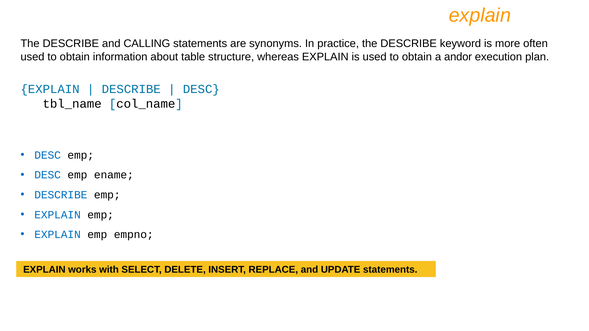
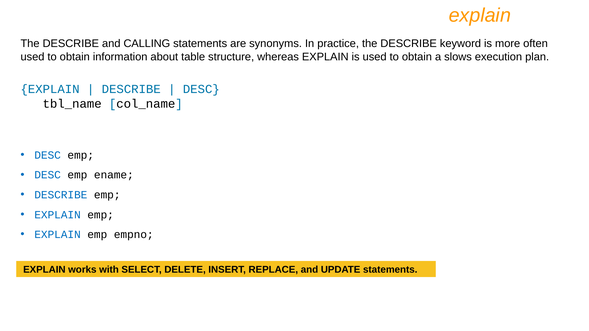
andor: andor -> slows (458, 57)
